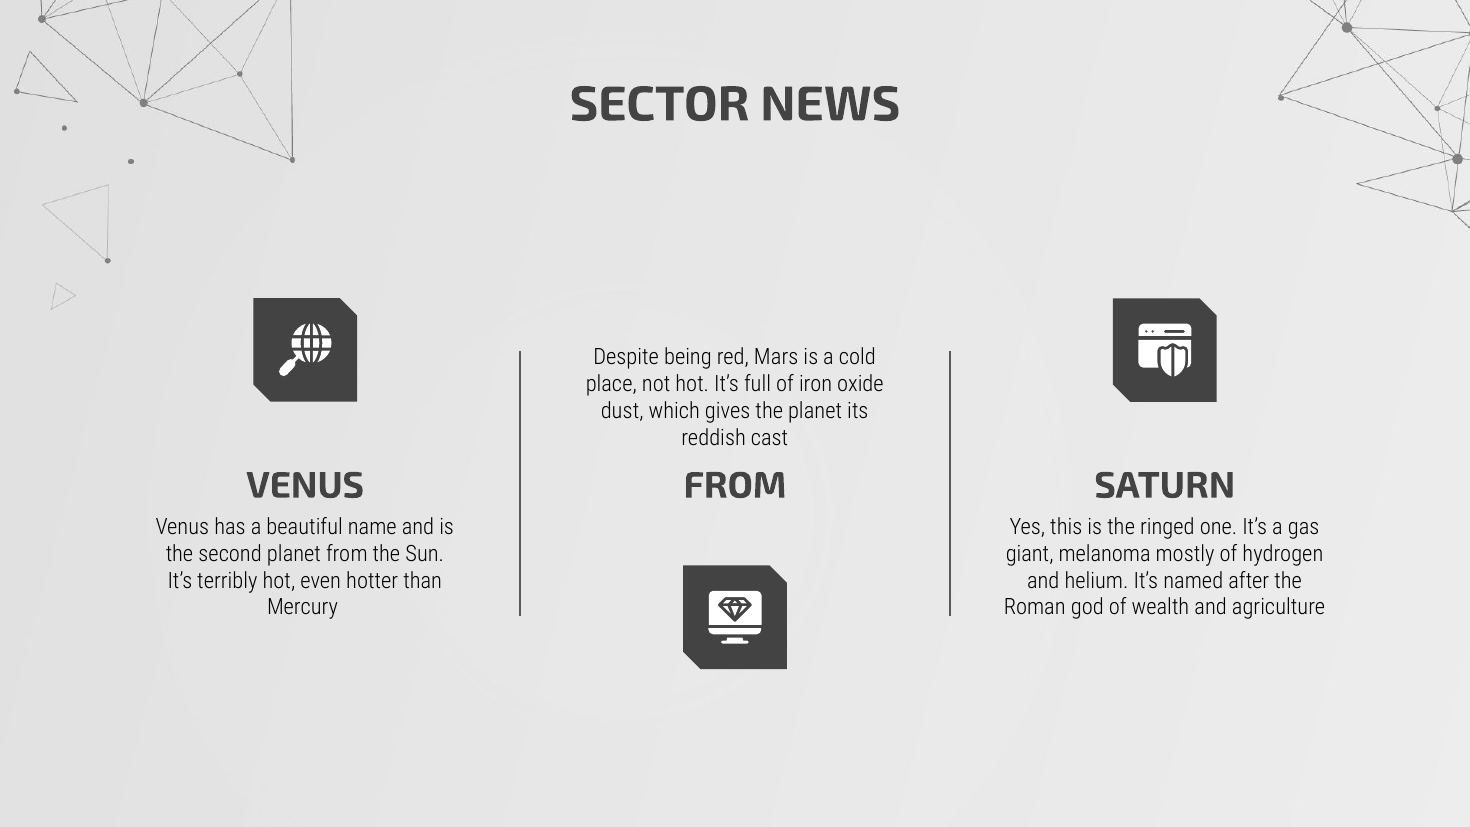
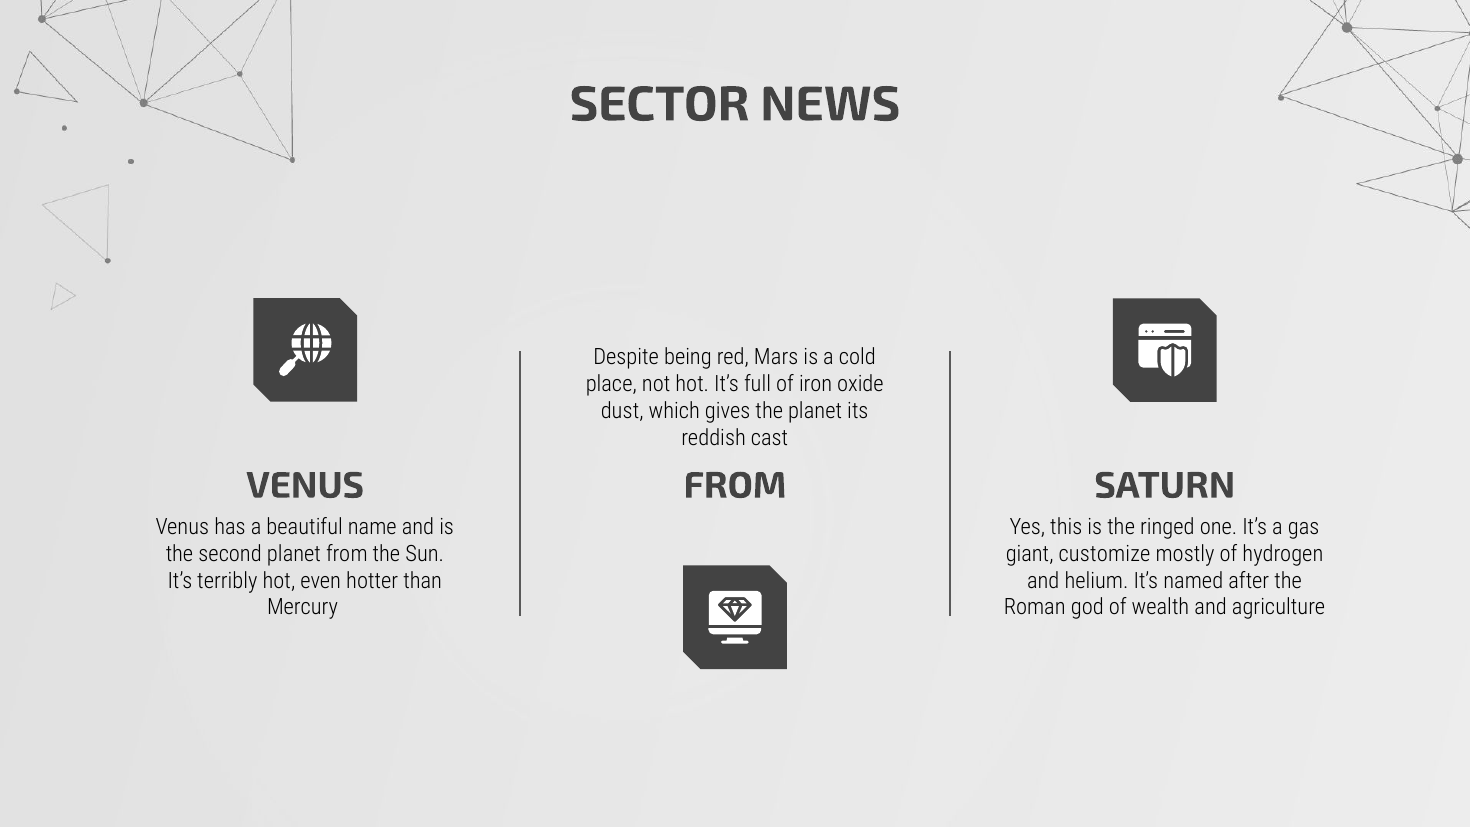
melanoma: melanoma -> customize (1104, 554)
